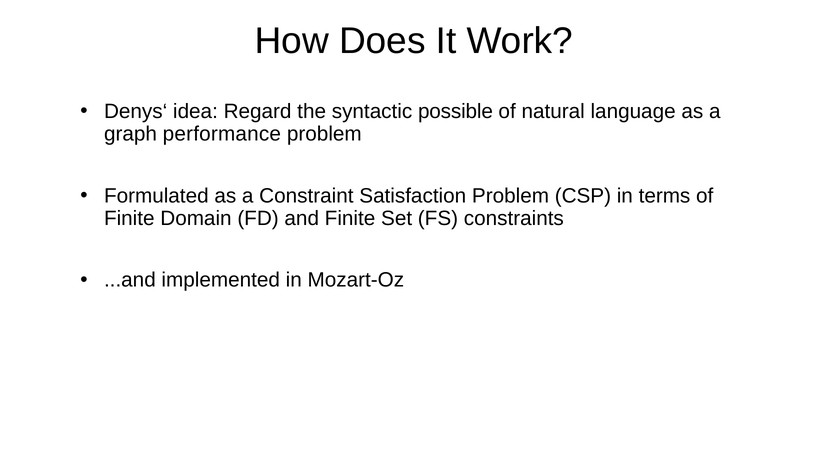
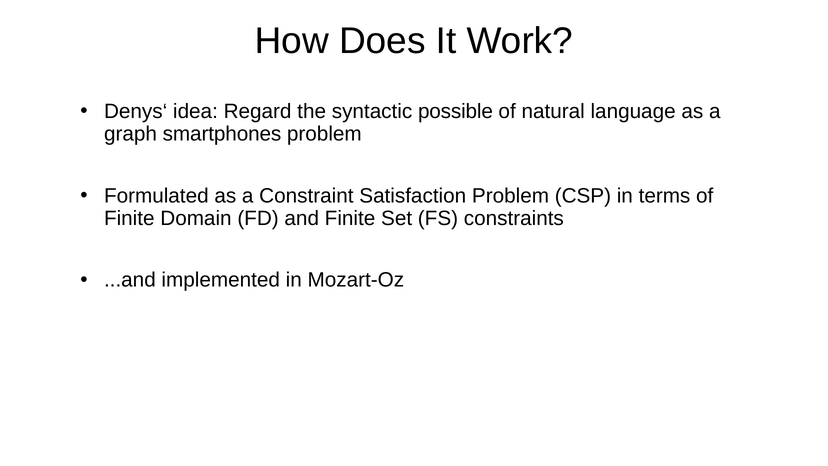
performance: performance -> smartphones (222, 134)
